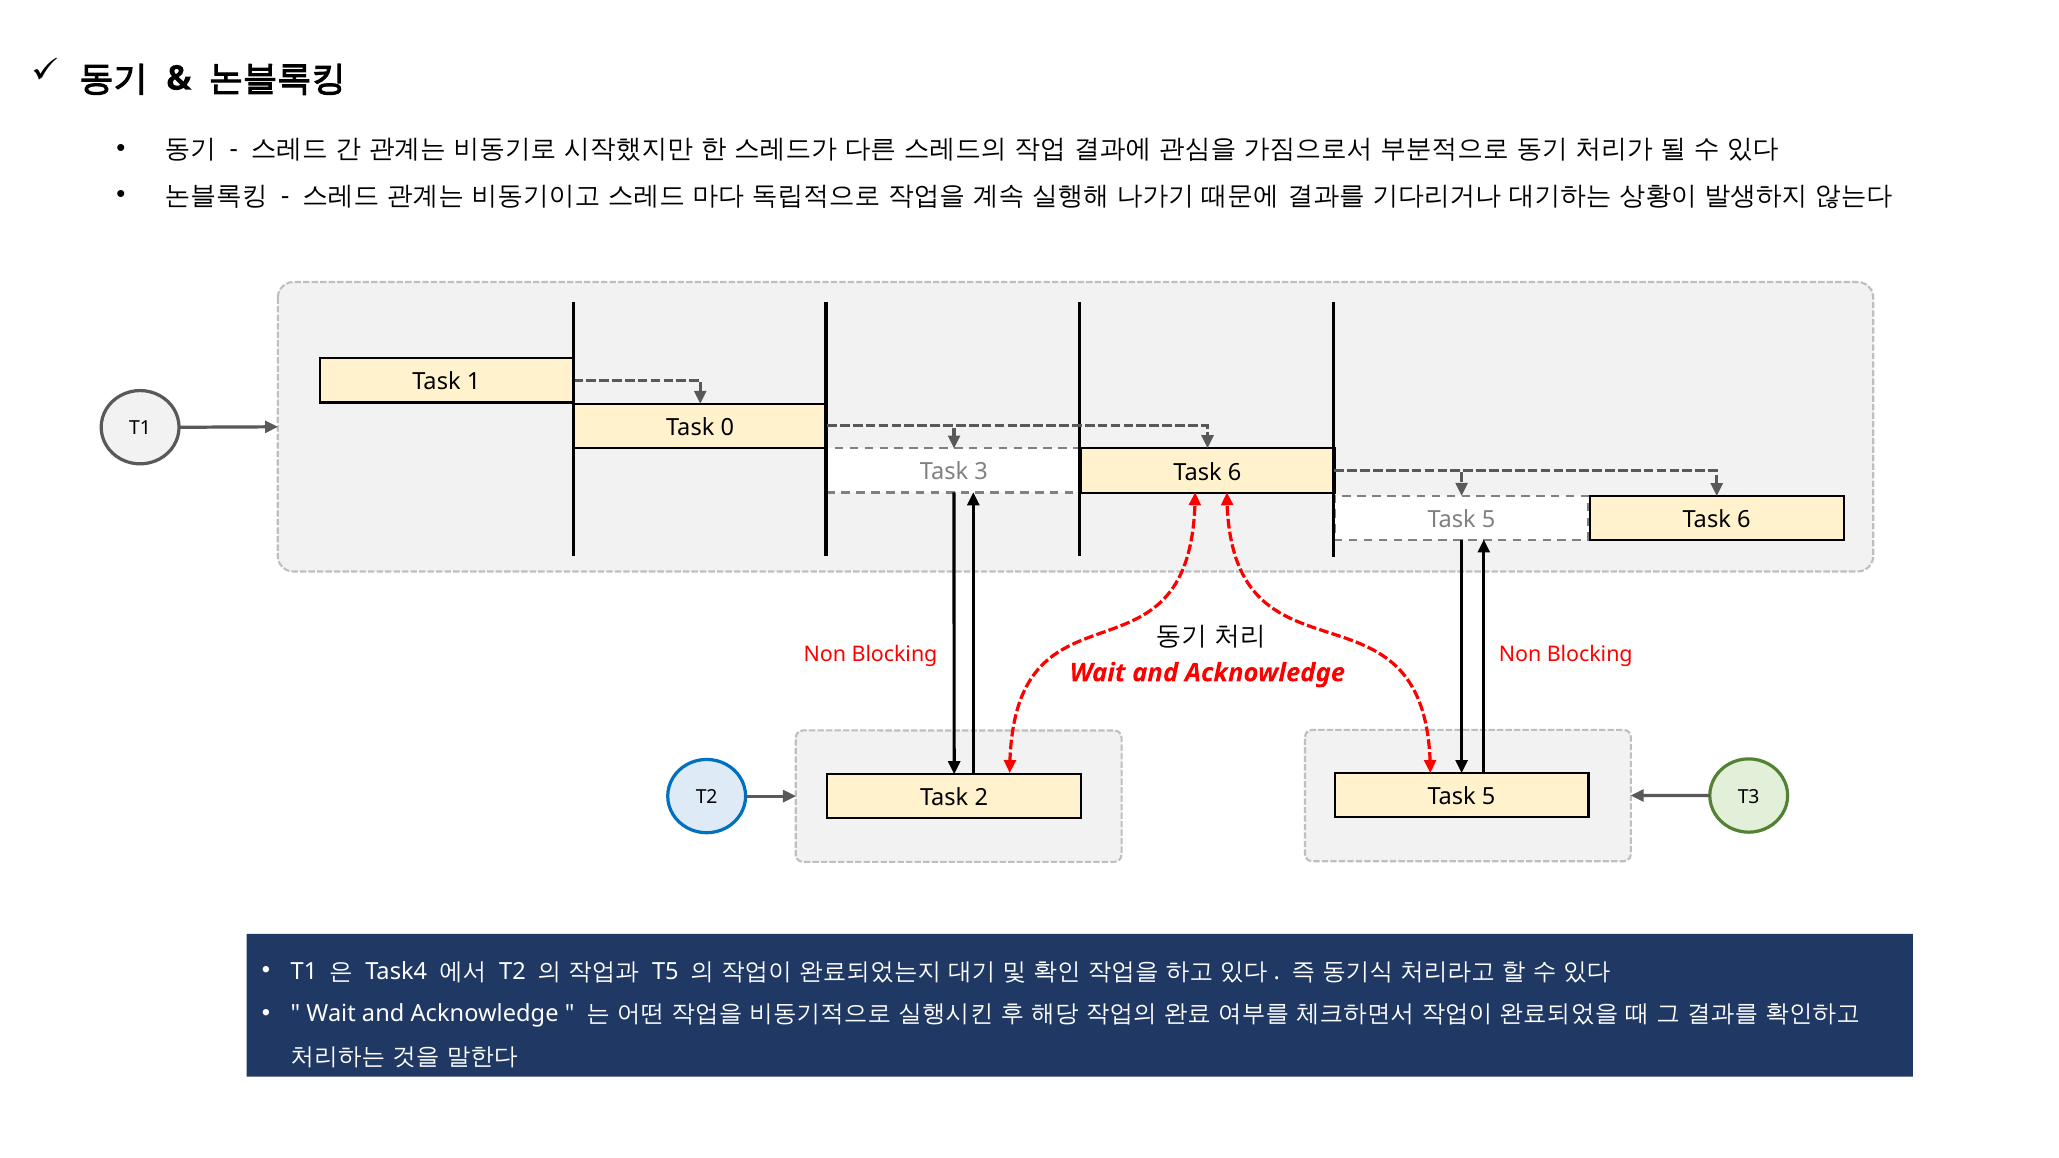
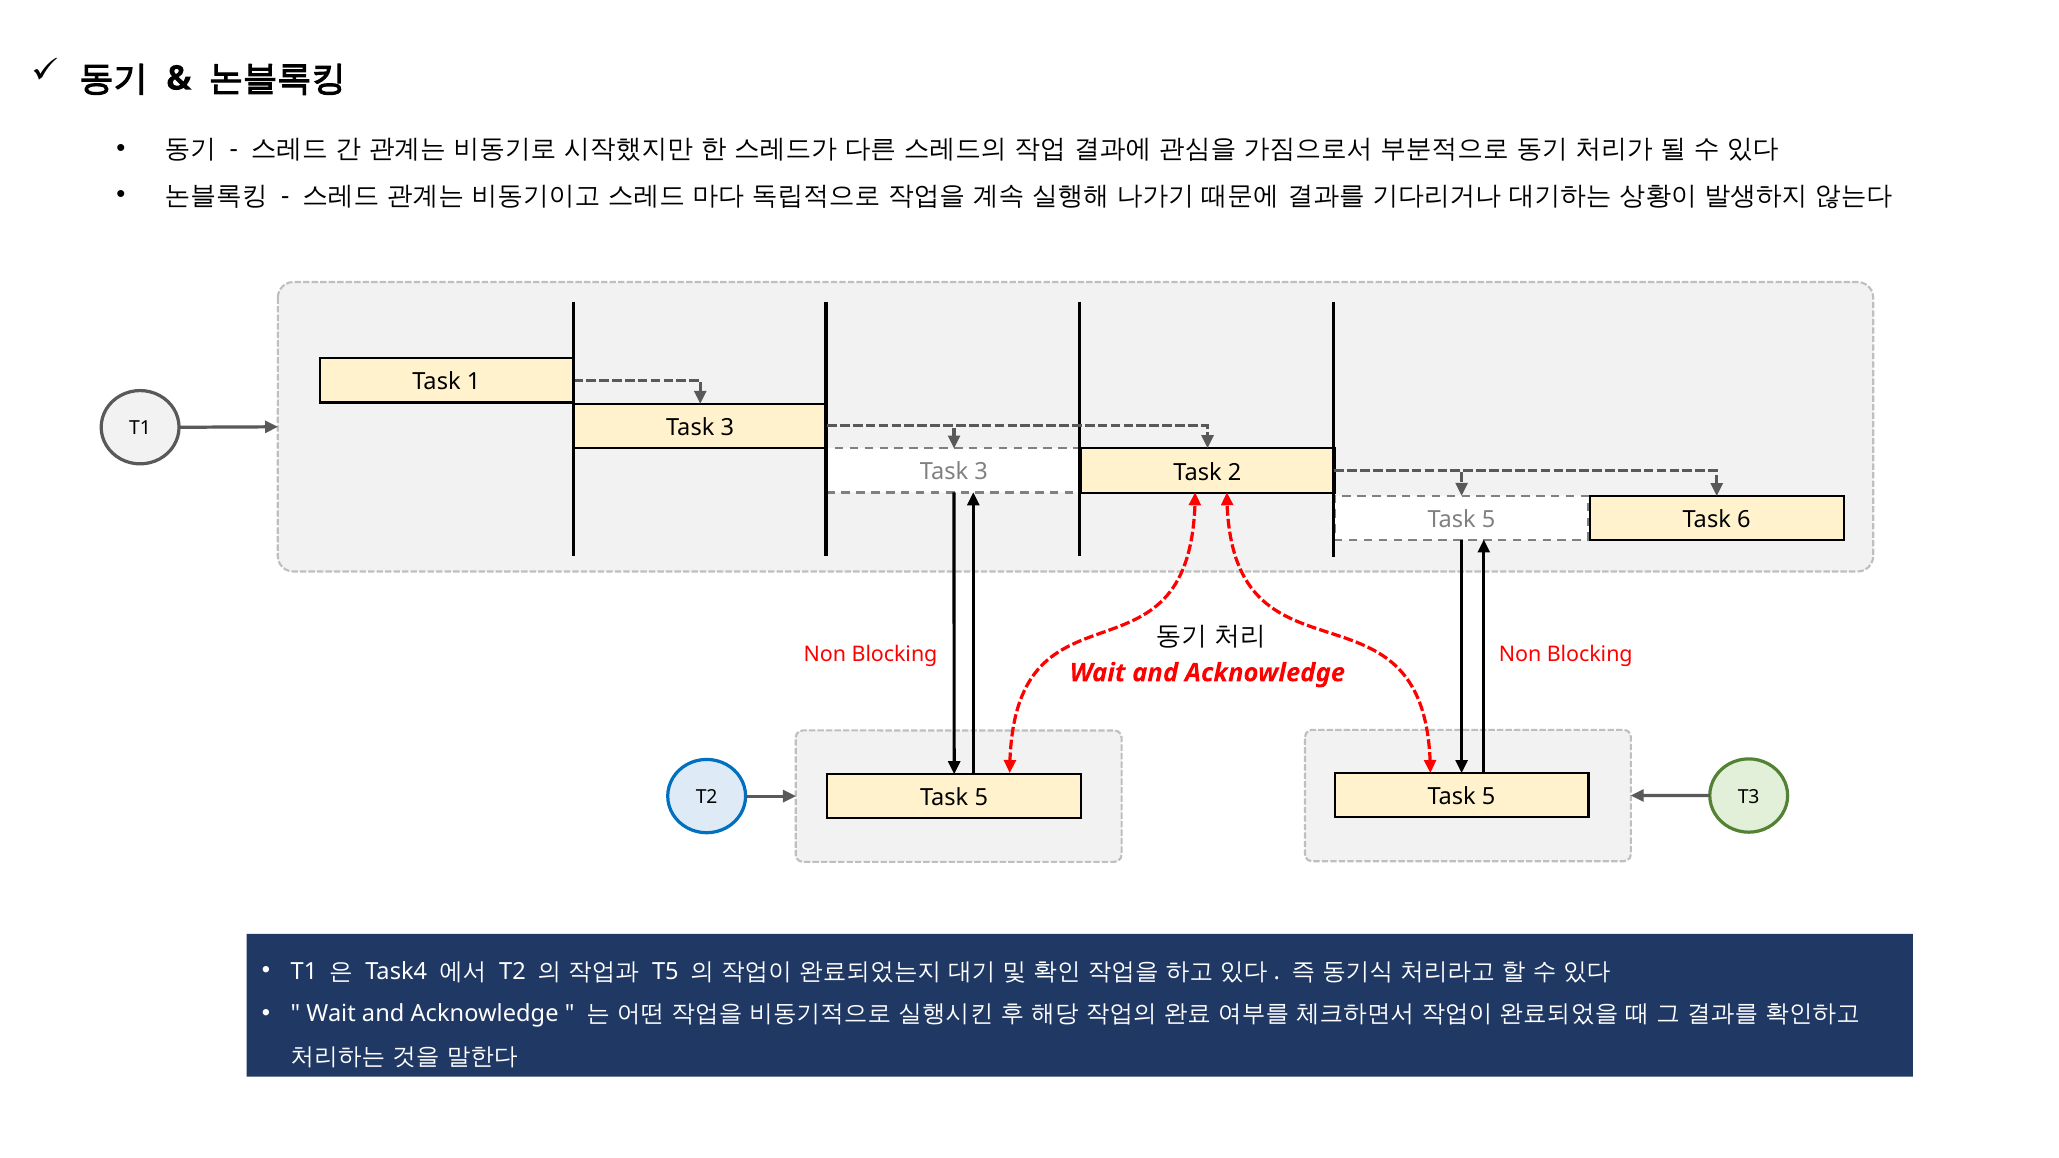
T1 Task 0: 0 -> 3 (727, 427)
6: 6 -> 2 (1235, 472)
2: 2 -> 5 (981, 798)
